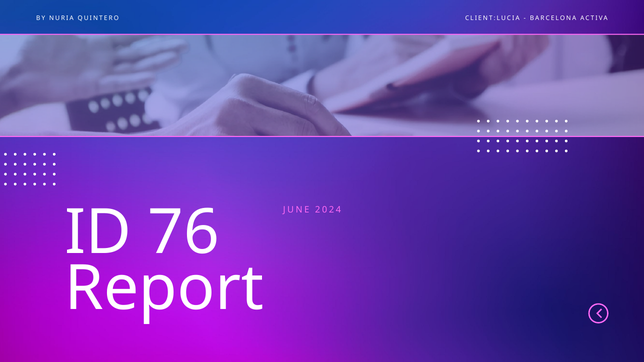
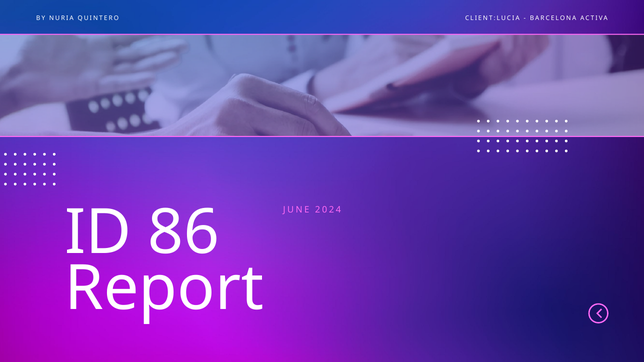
76: 76 -> 86 (184, 233)
